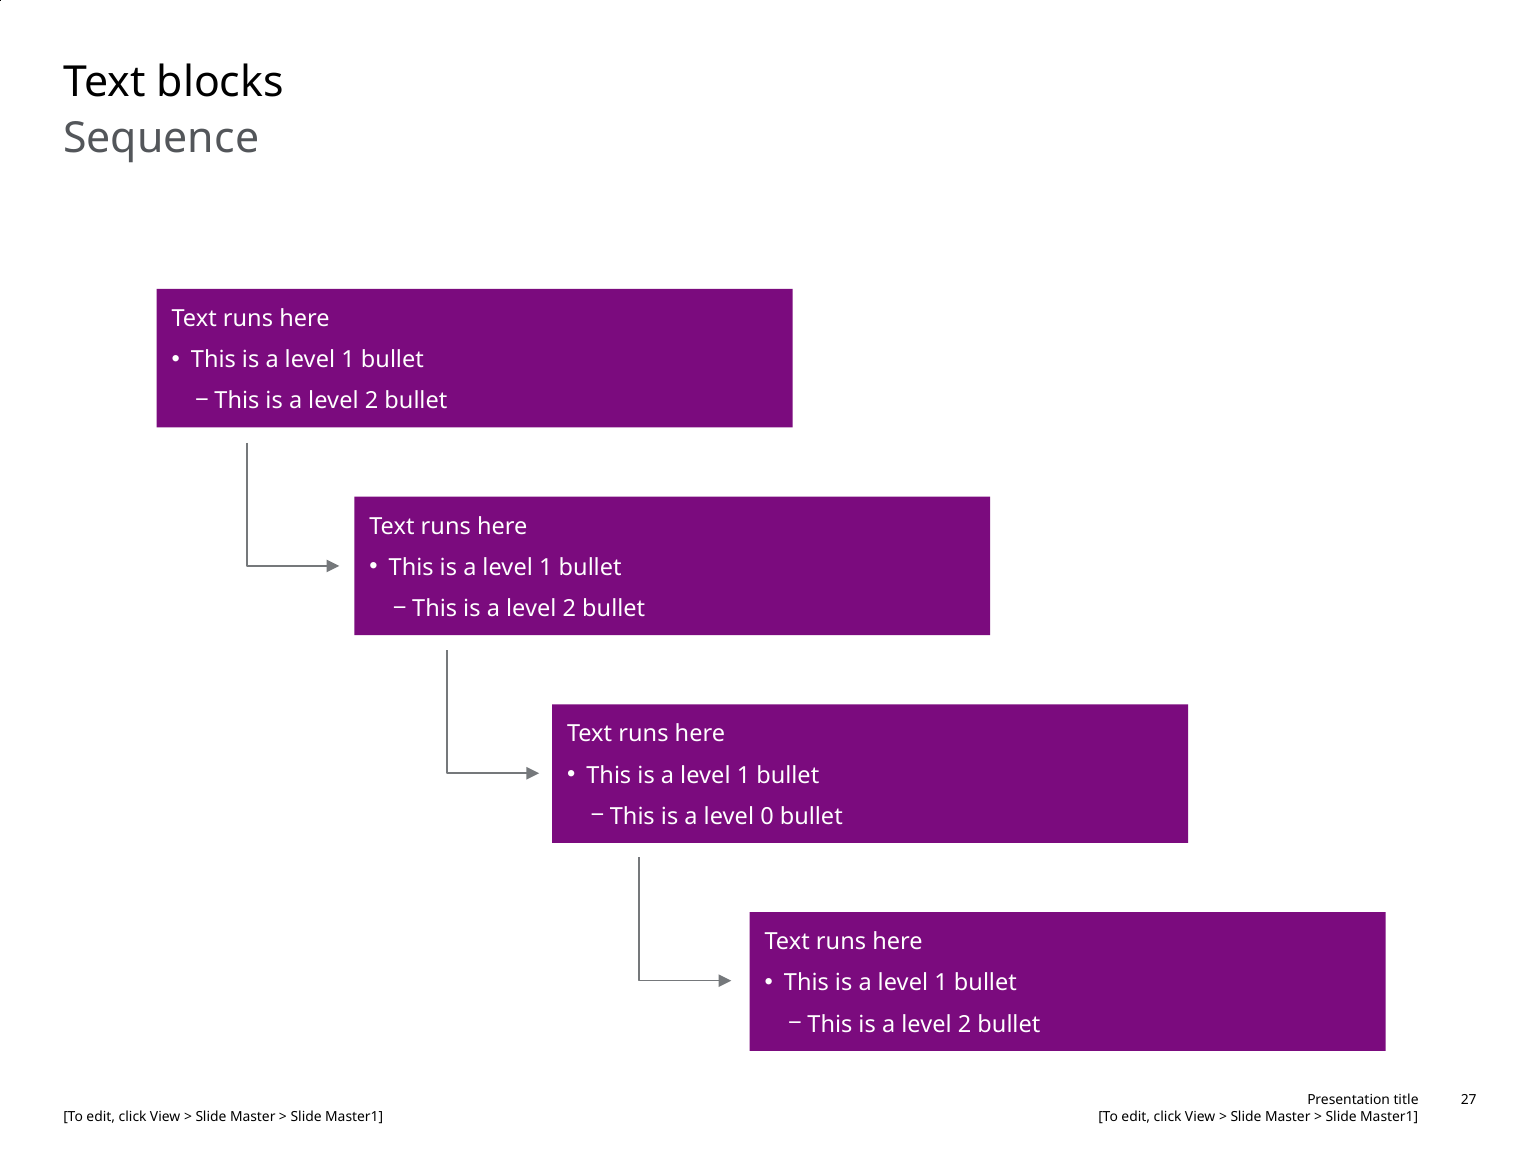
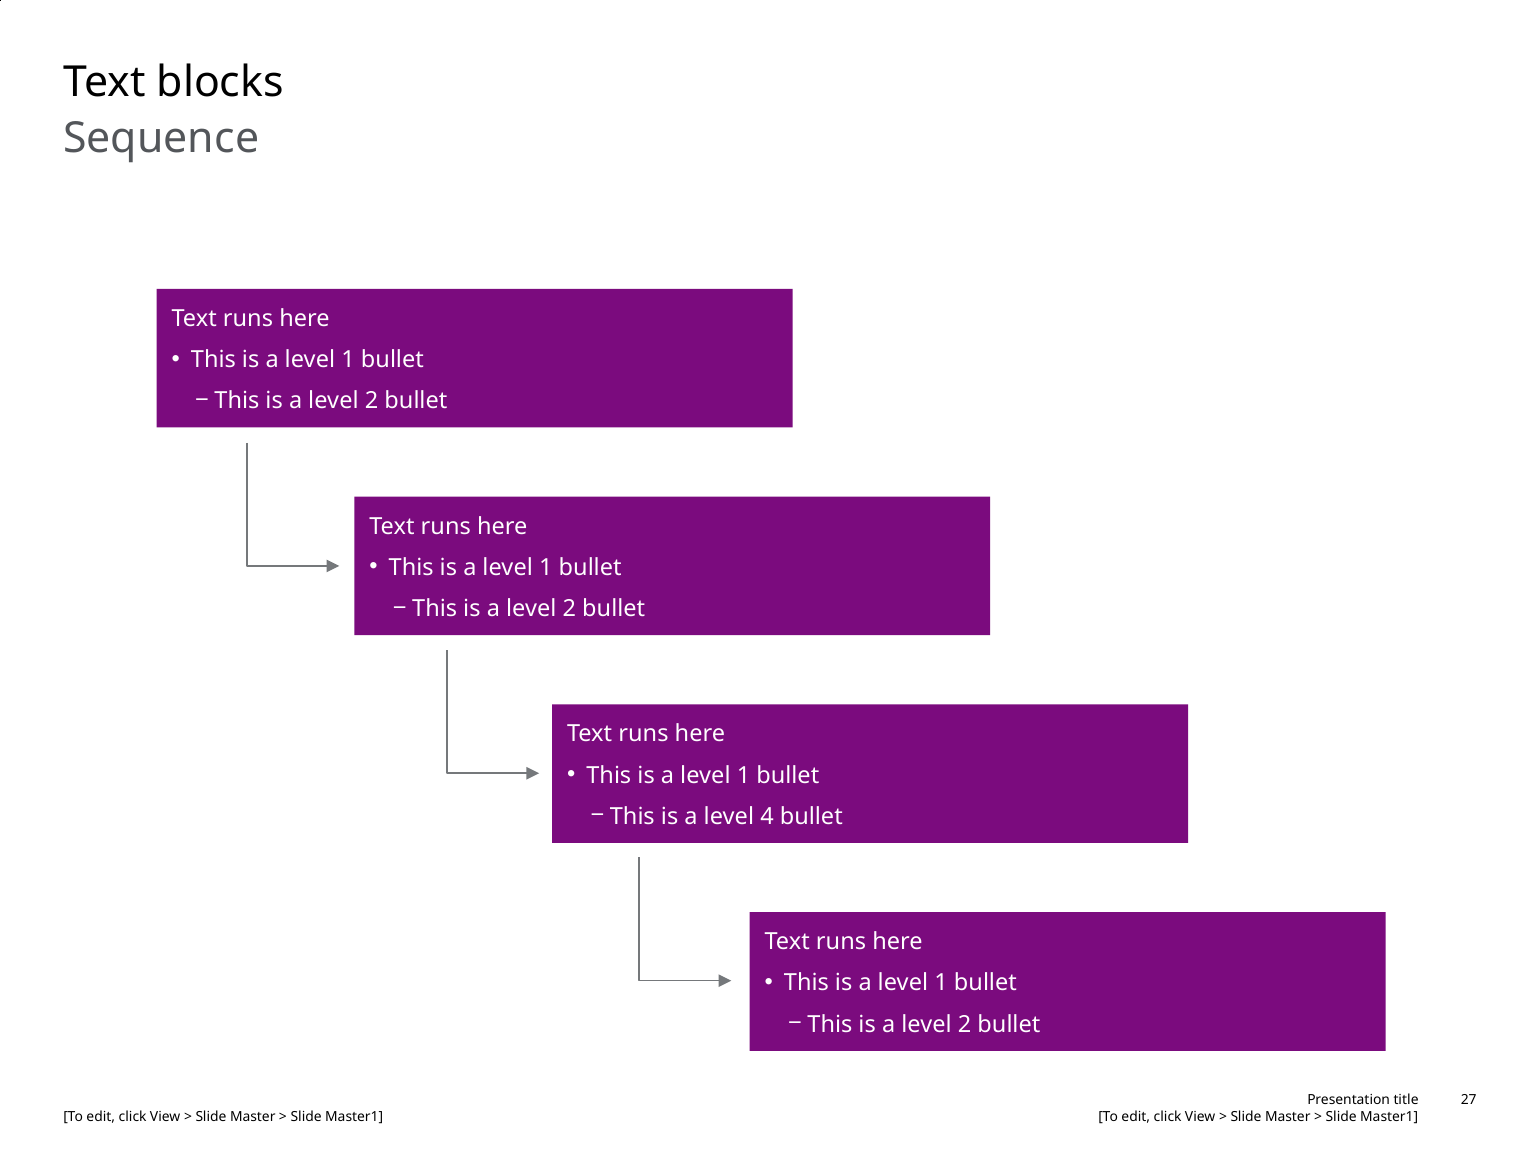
0: 0 -> 4 (767, 816)
